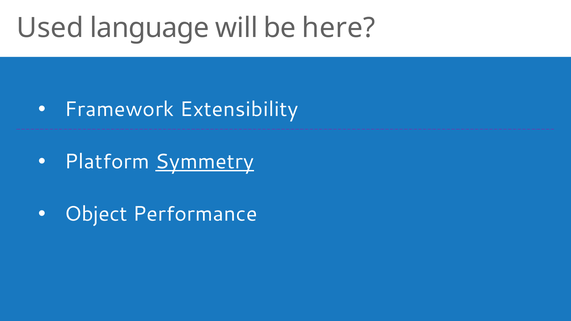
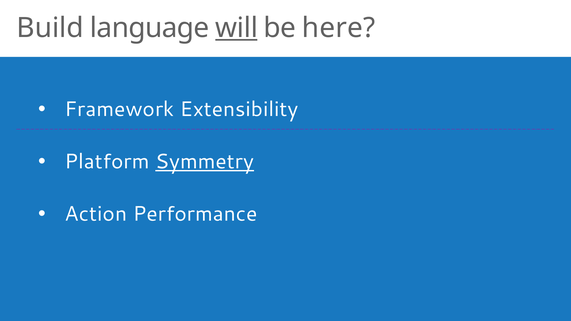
Used: Used -> Build (50, 28)
will underline: none -> present (237, 28)
Object: Object -> Action (96, 214)
